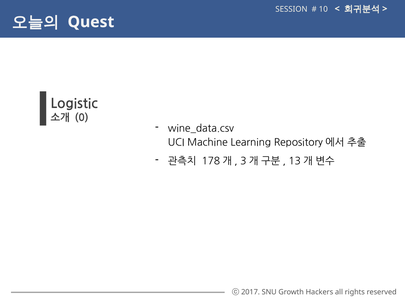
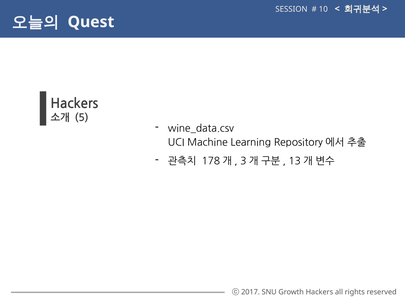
Logistic: Logistic -> Hackers (74, 104)
0: 0 -> 5 (82, 118)
